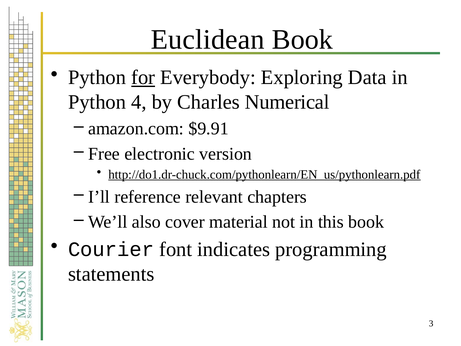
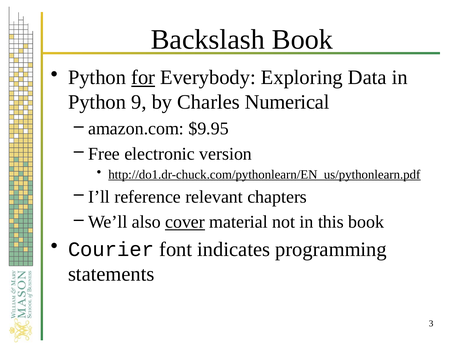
Euclidean: Euclidean -> Backslash (208, 40)
4: 4 -> 9 (139, 102)
$9.91: $9.91 -> $9.95 (209, 129)
cover underline: none -> present (185, 222)
